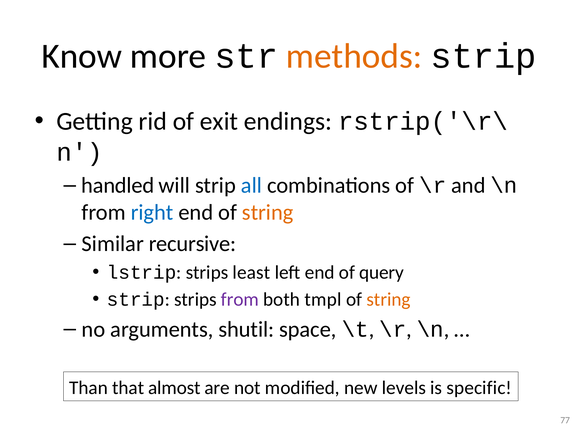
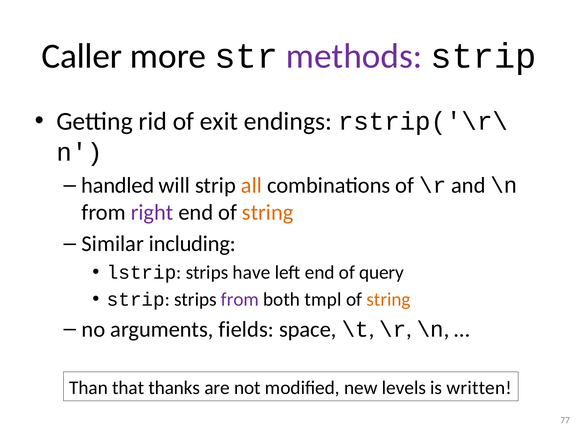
Know: Know -> Caller (82, 56)
methods colour: orange -> purple (354, 56)
all colour: blue -> orange (252, 185)
right colour: blue -> purple (152, 212)
recursive: recursive -> including (192, 244)
least: least -> have (251, 272)
shutil: shutil -> fields (246, 329)
almost: almost -> thanks (174, 387)
specific: specific -> written (479, 387)
